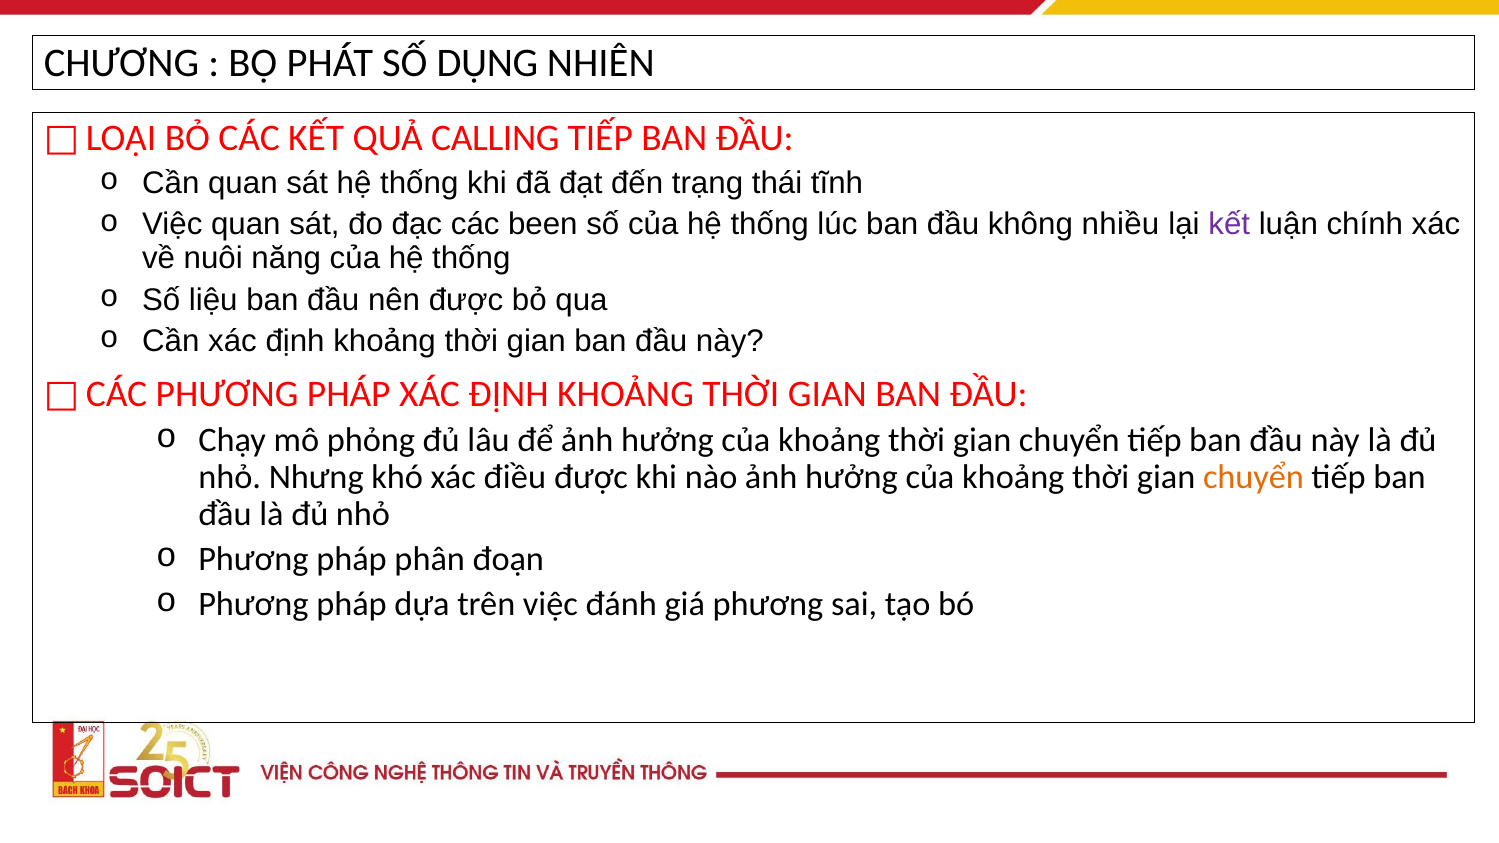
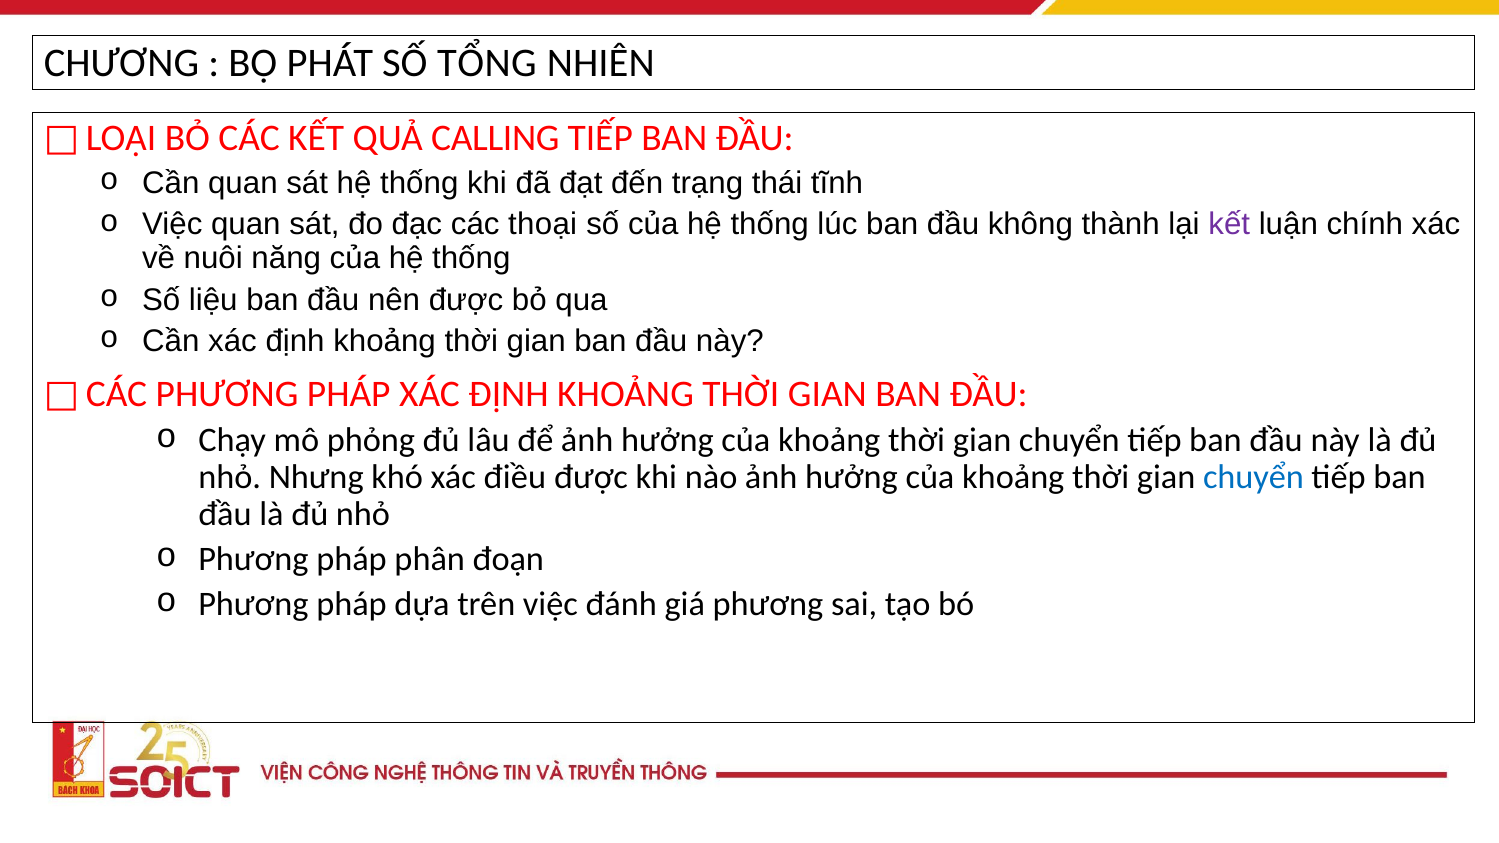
DỤNG: DỤNG -> TỔNG (487, 63)
been: been -> thoại (543, 225)
nhiều: nhiều -> thành (1121, 225)
chuyển colour: orange -> blue (1253, 478)
